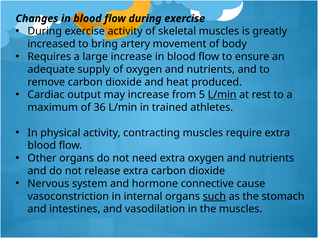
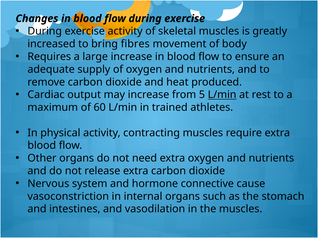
artery: artery -> fibres (135, 44)
36: 36 -> 60 (100, 108)
such underline: present -> none (214, 197)
